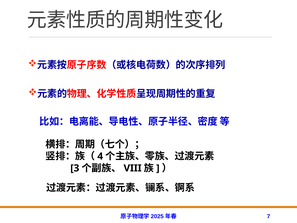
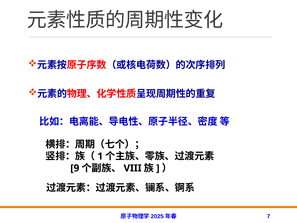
4: 4 -> 1 (100, 156)
3: 3 -> 9 (75, 168)
